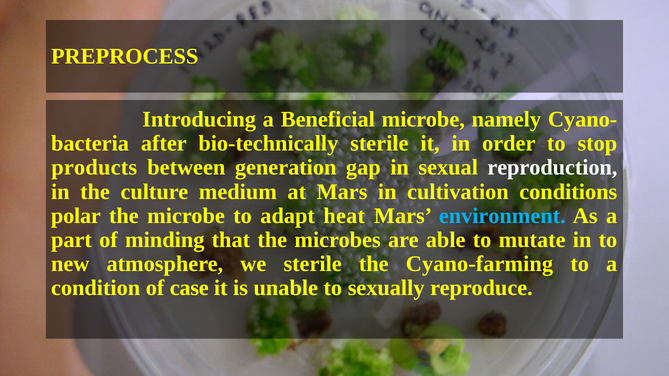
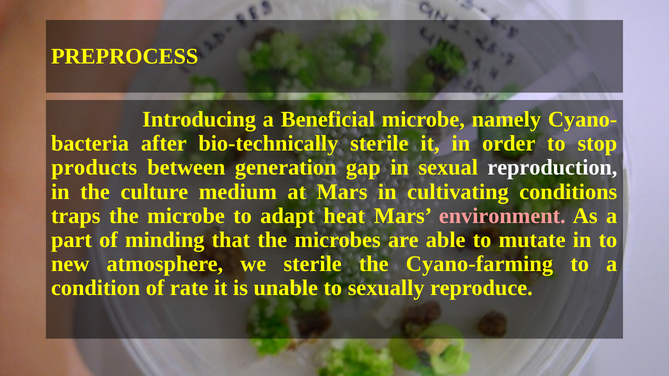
cultivation: cultivation -> cultivating (458, 192)
polar: polar -> traps (76, 216)
environment colour: light blue -> pink (502, 216)
case: case -> rate (189, 288)
